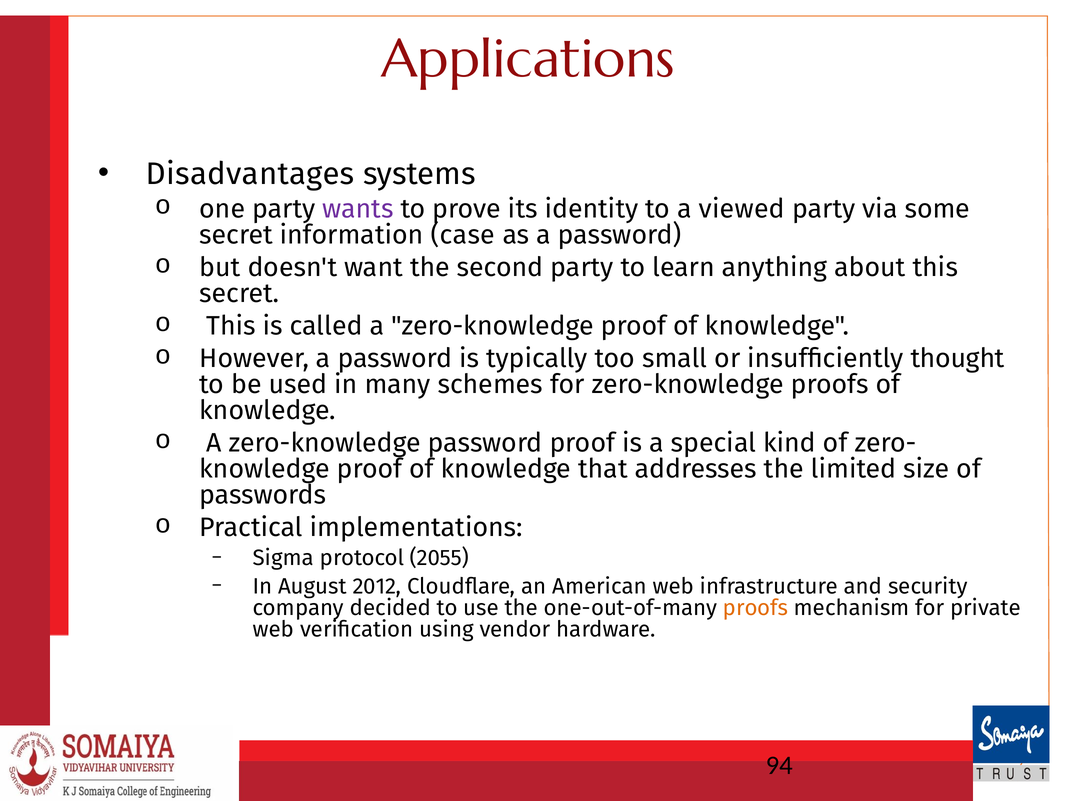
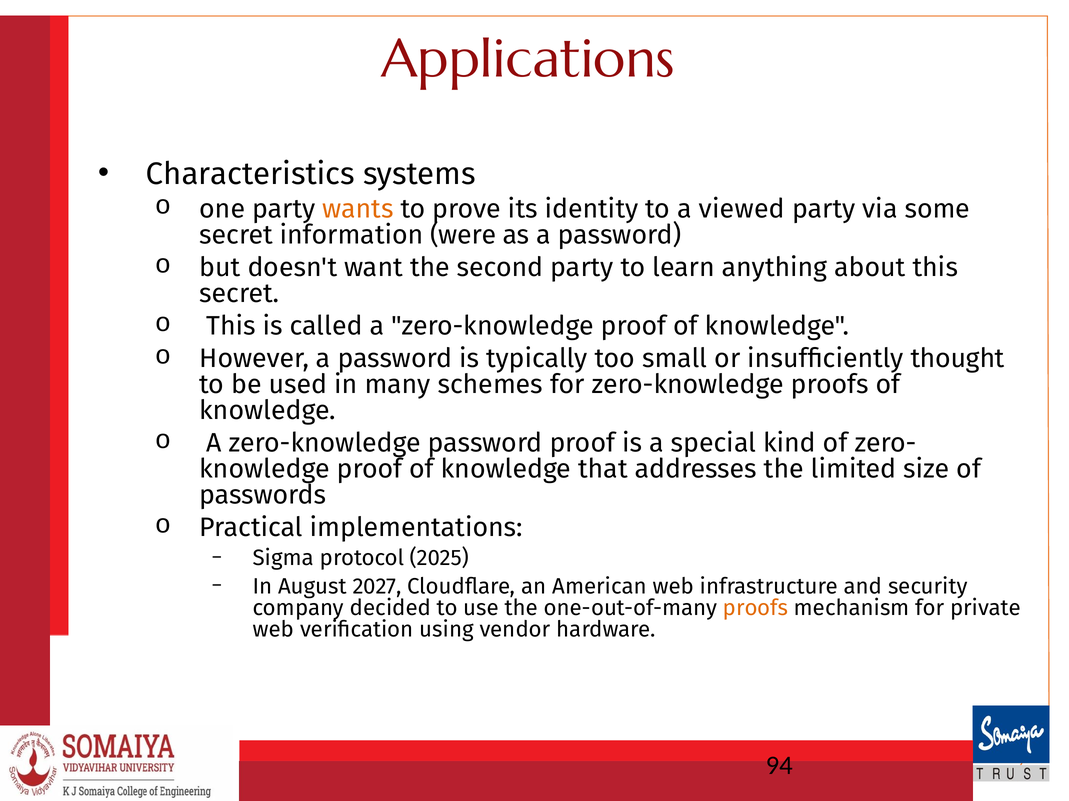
Disadvantages: Disadvantages -> Characteristics (250, 174)
wants colour: purple -> orange (358, 209)
case: case -> were (463, 235)
2055: 2055 -> 2025 (439, 559)
2012: 2012 -> 2027 (377, 587)
